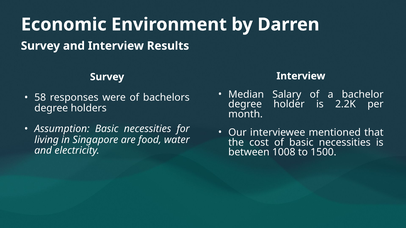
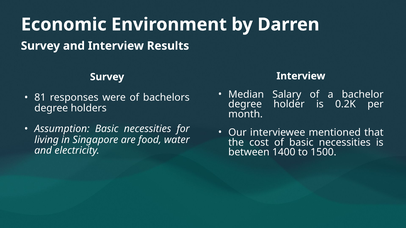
58: 58 -> 81 (40, 97)
2.2K: 2.2K -> 0.2K (346, 104)
1008: 1008 -> 1400 (284, 152)
